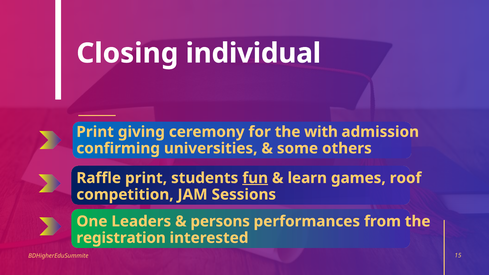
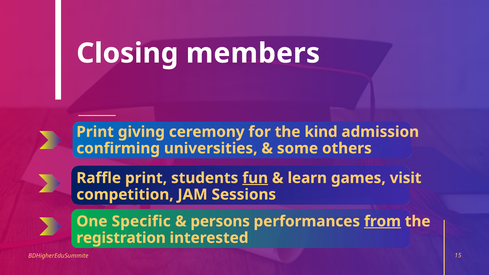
individual: individual -> members (253, 53)
with: with -> kind (321, 132)
roof: roof -> visit (406, 178)
Leaders: Leaders -> Specific (141, 221)
from underline: none -> present (383, 221)
